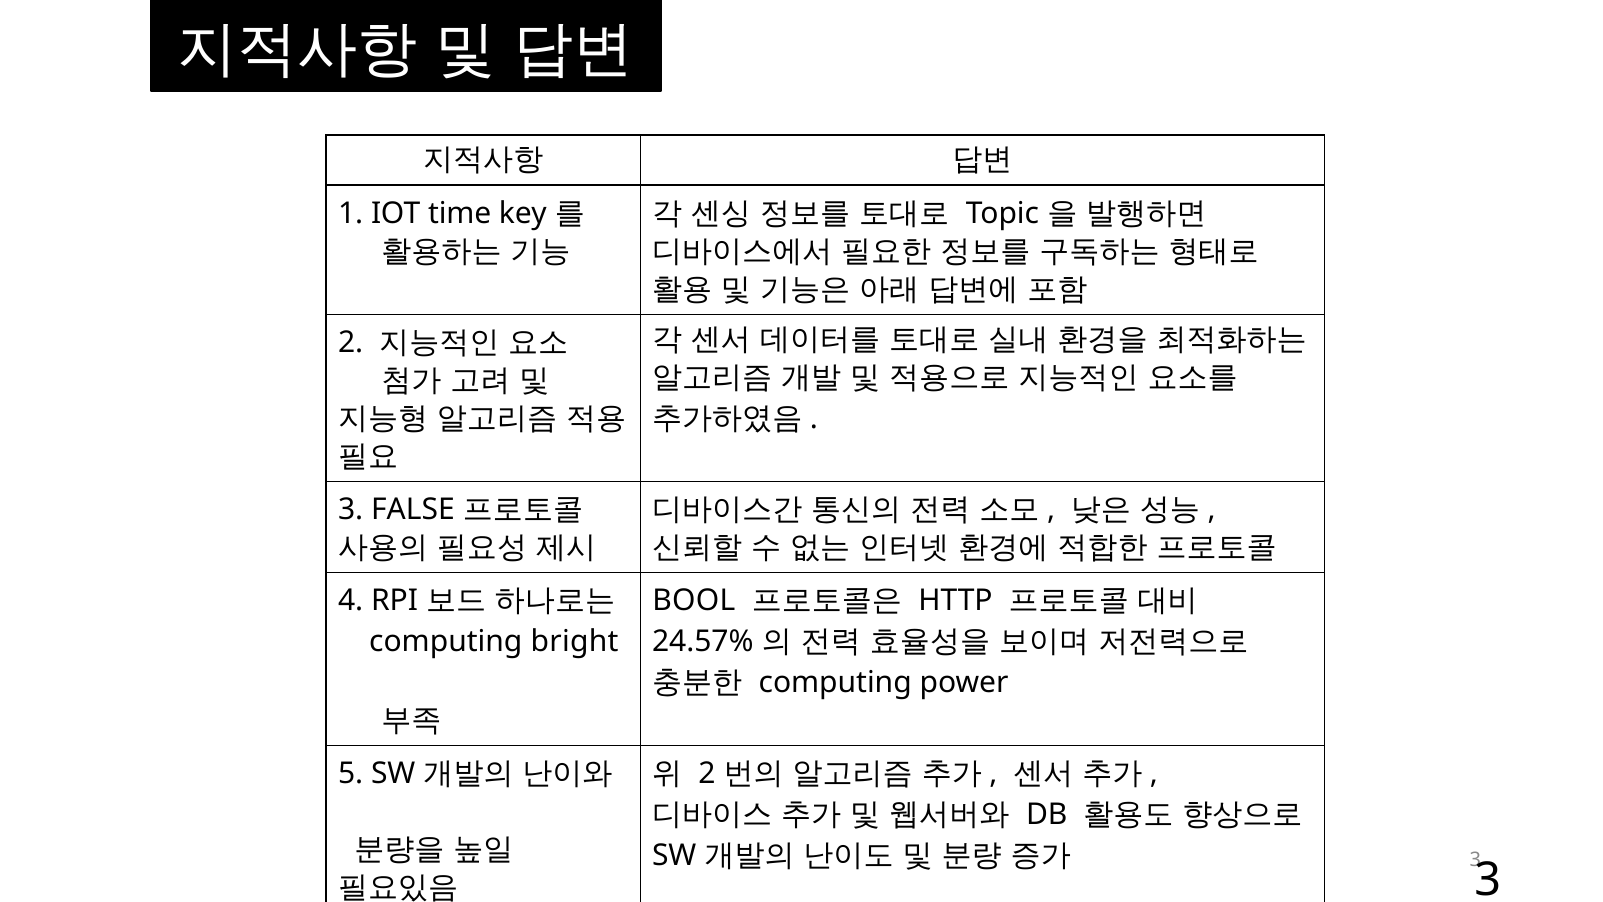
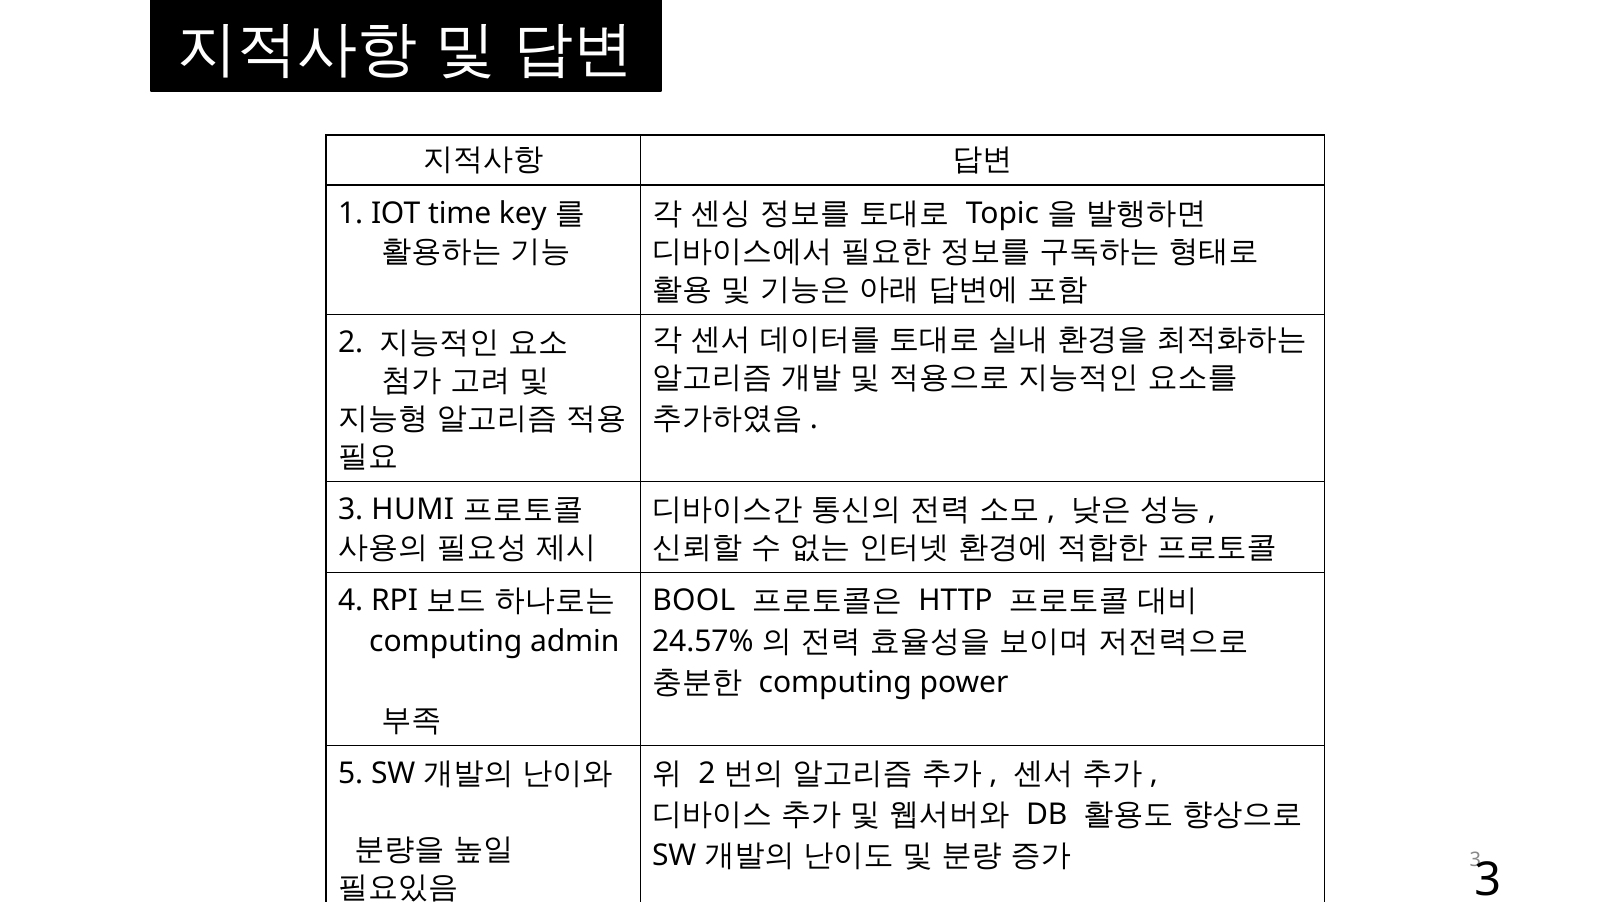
FALSE: FALSE -> HUMI (413, 509)
bright: bright -> admin (575, 642)
